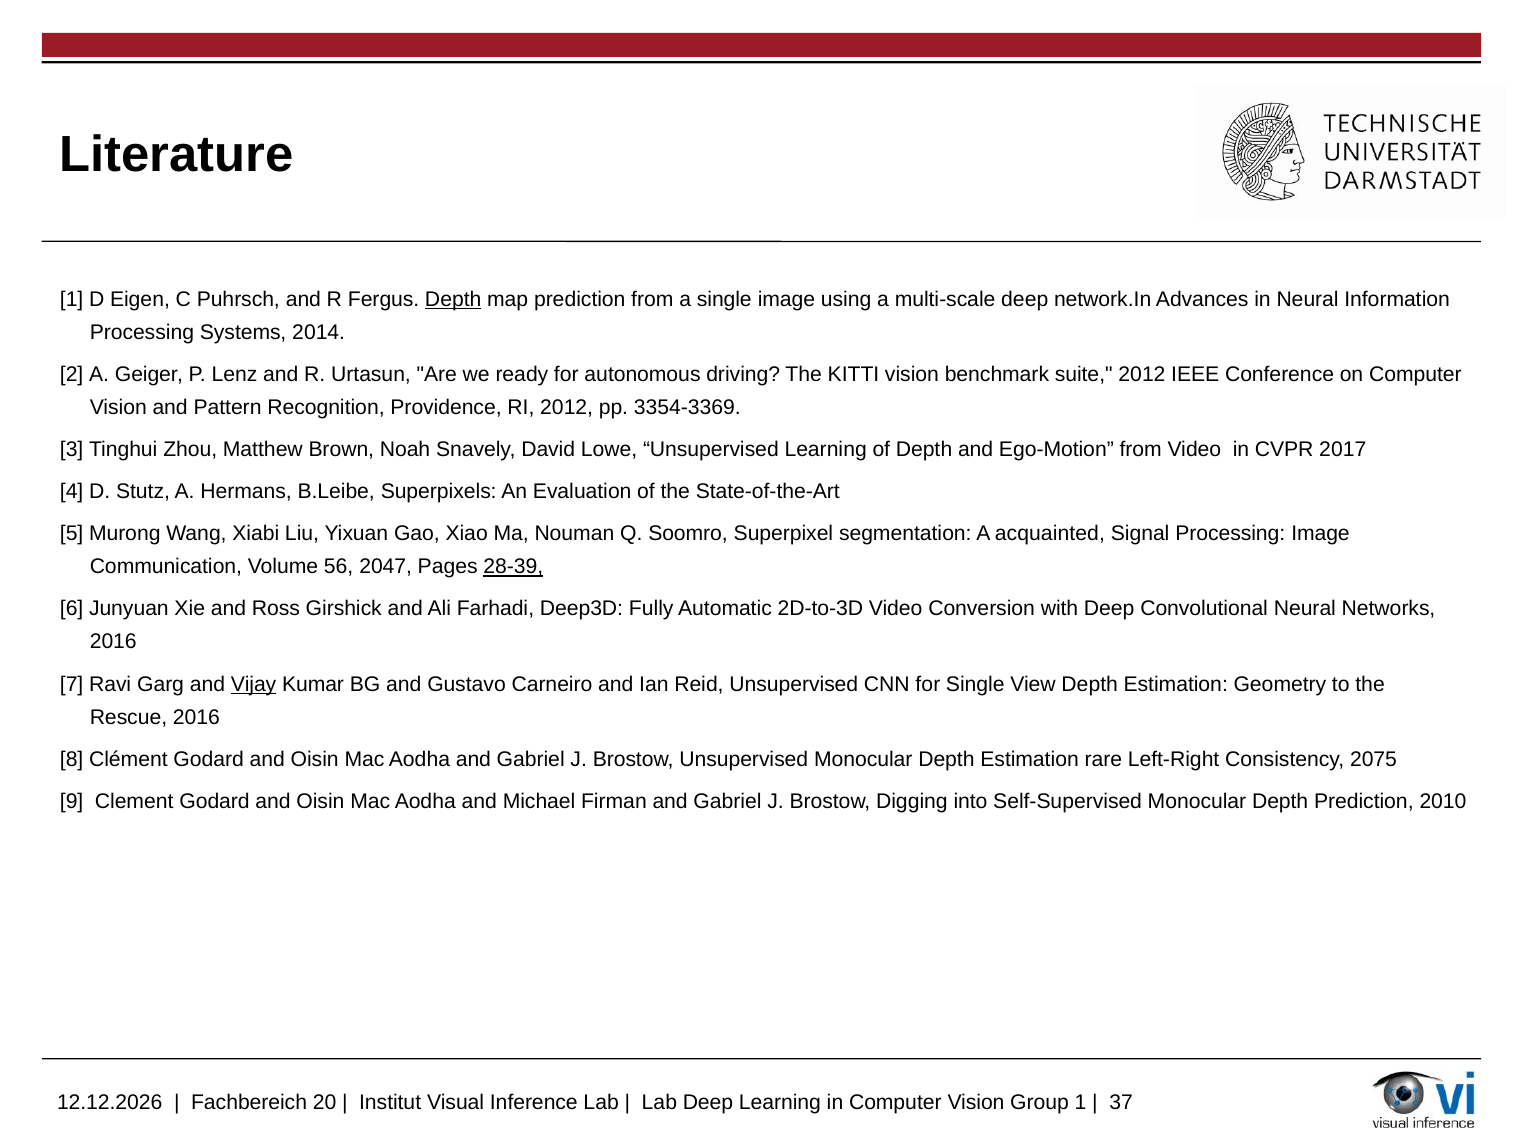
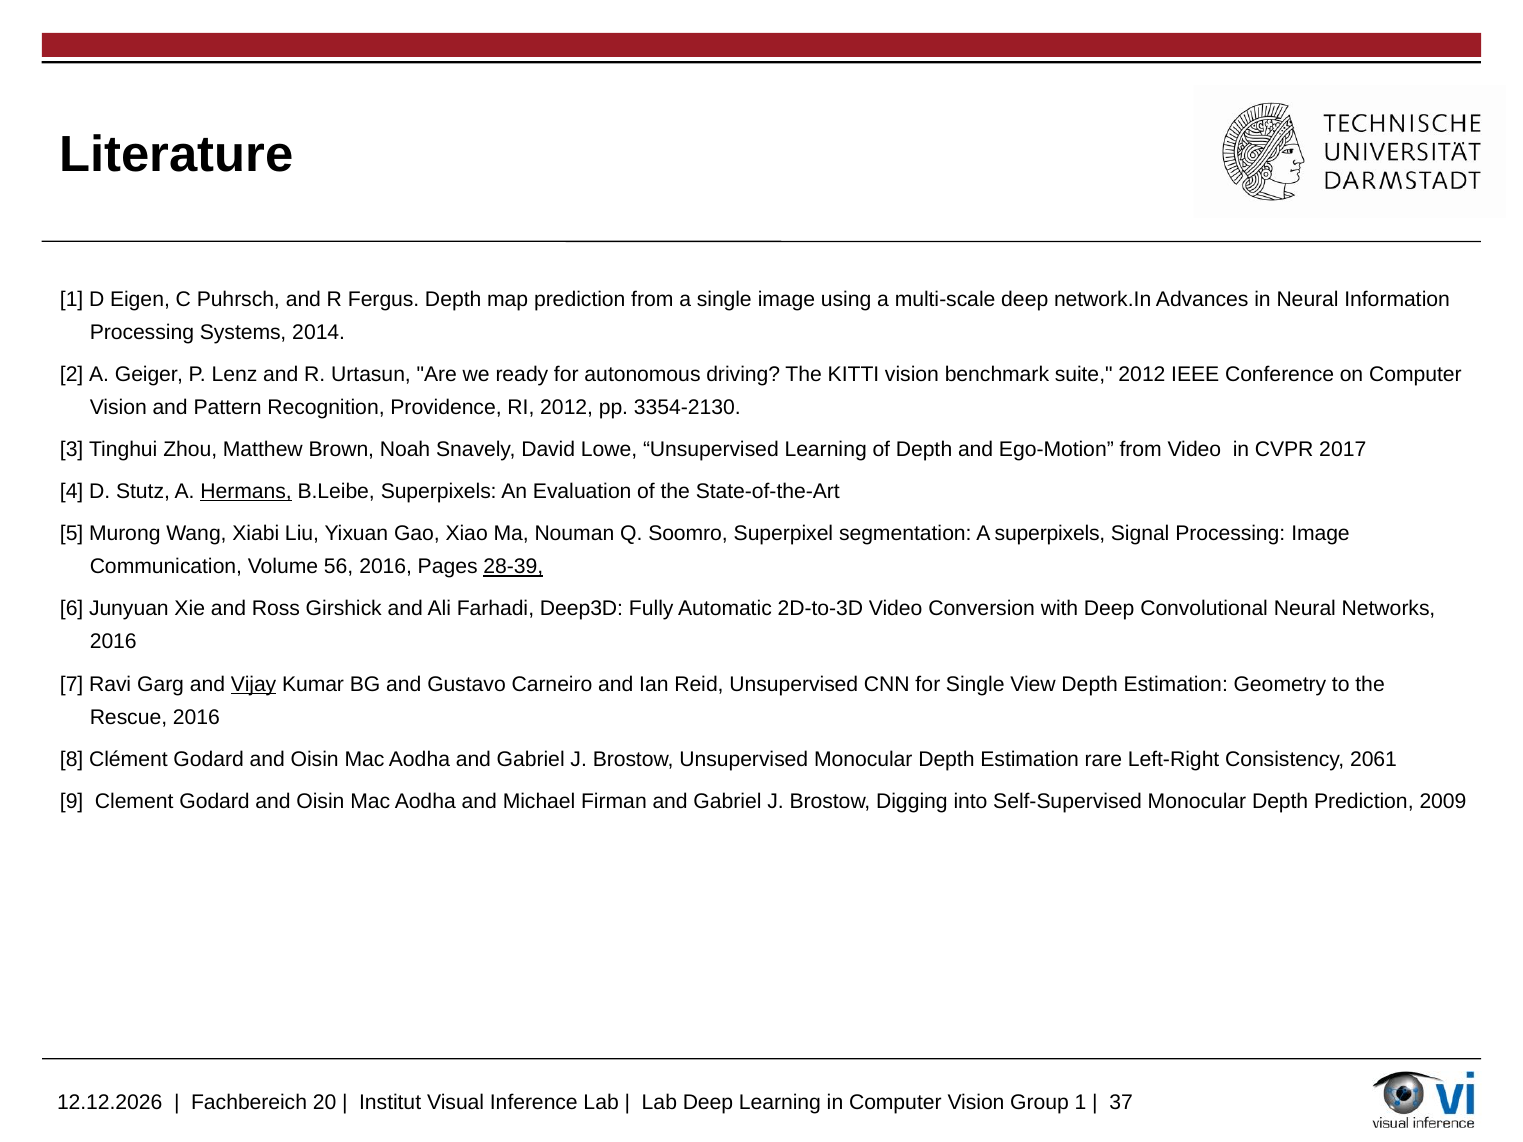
Depth underline: present -> none (453, 299)
3354-3369: 3354-3369 -> 3354-2130 (687, 407)
Hermans underline: none -> present (246, 492)
A acquainted: acquainted -> superpixels (1050, 534)
56 2047: 2047 -> 2016 (386, 567)
2075: 2075 -> 2061 (1373, 759)
2010: 2010 -> 2009 (1443, 802)
